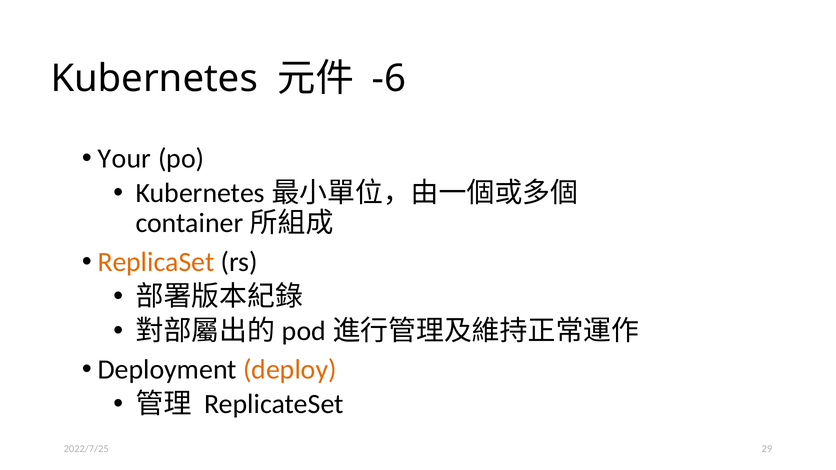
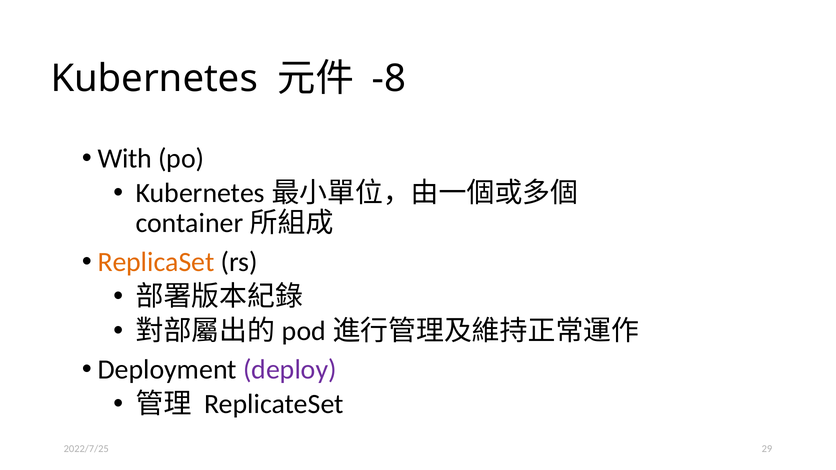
-6: -6 -> -8 (389, 79)
Your: Your -> With (125, 159)
deploy colour: orange -> purple (290, 370)
